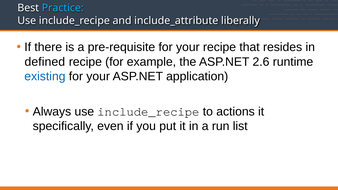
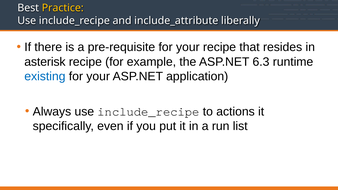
Practice colour: light blue -> yellow (63, 8)
defined: defined -> asterisk (45, 62)
2.6: 2.6 -> 6.3 (261, 62)
